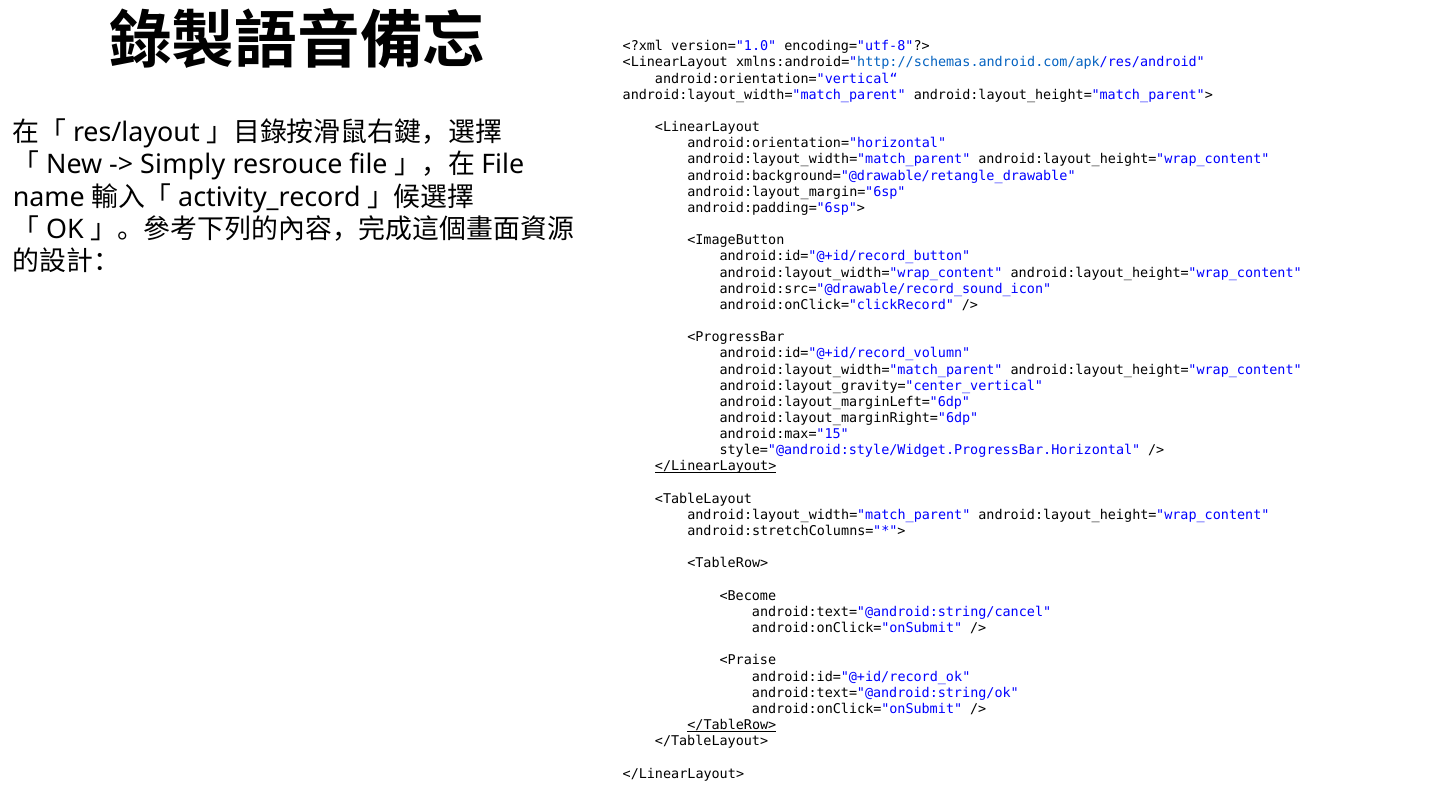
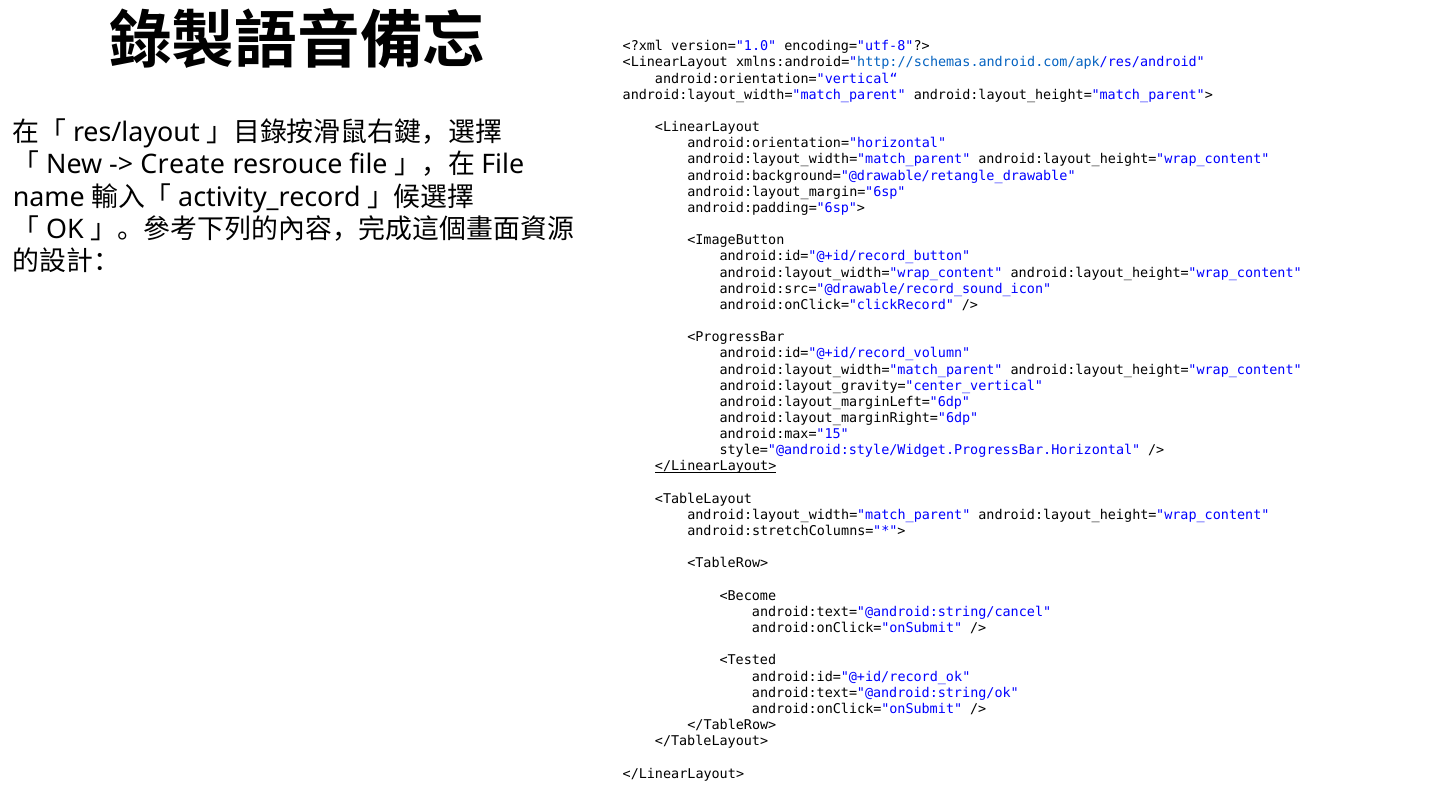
Simply: Simply -> Create (183, 165)
<Praise: <Praise -> <Tested (748, 661)
</TableRow> underline: present -> none (732, 725)
